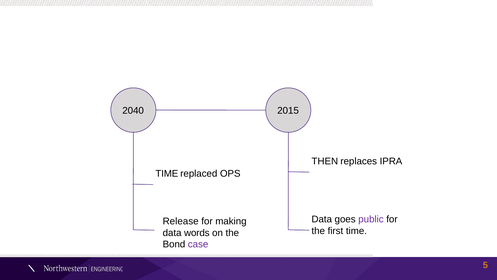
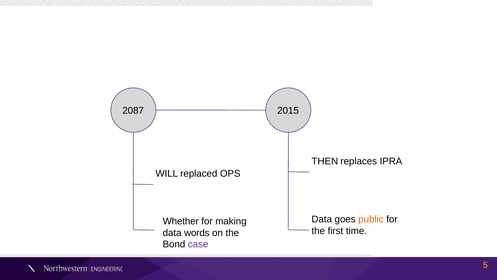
2040: 2040 -> 2087 (133, 111)
TIME: TIME -> WILL (167, 173)
public colour: purple -> orange (371, 219)
Release: Release -> Whether (181, 221)
